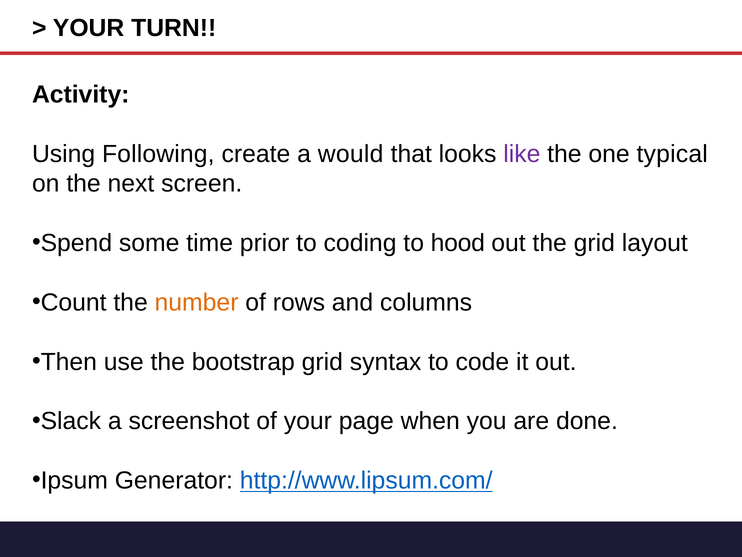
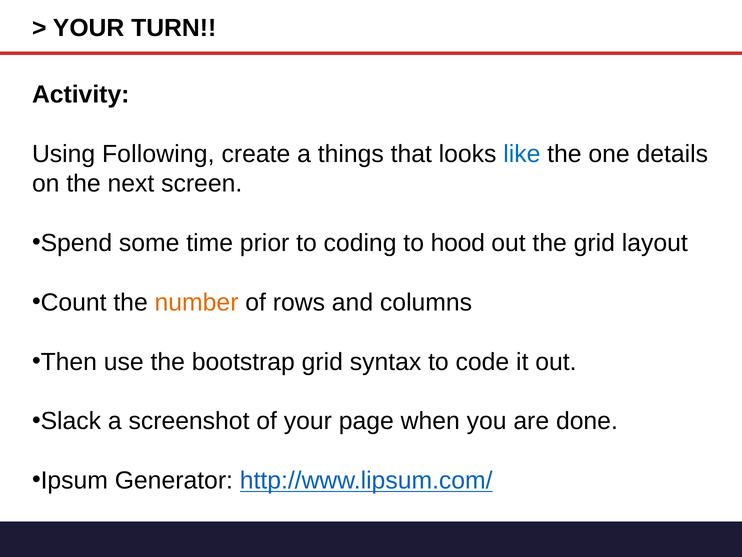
would: would -> things (351, 154)
like colour: purple -> blue (522, 154)
typical: typical -> details (672, 154)
